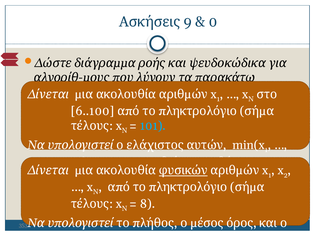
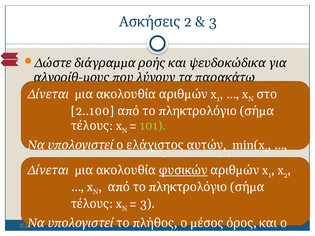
9: 9 -> 2 (188, 22)
0: 0 -> 3 (213, 22)
6..100: 6..100 -> 2..100 (93, 111)
101 colour: light blue -> light green (153, 126)
8: 8 -> 3 (148, 204)
